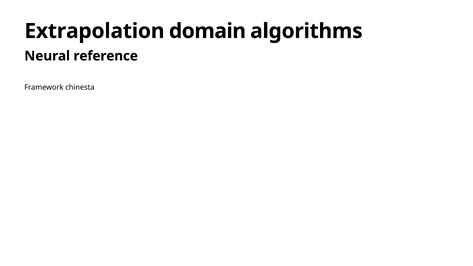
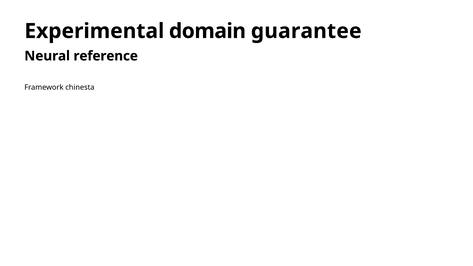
Extrapolation: Extrapolation -> Experimental (94, 31)
algorithms: algorithms -> guarantee (306, 31)
